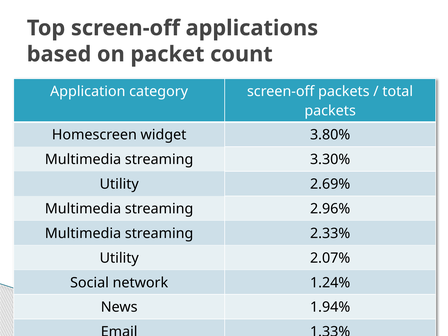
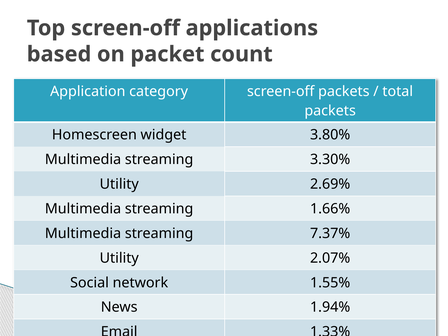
2.96%: 2.96% -> 1.66% (330, 209)
2.33%: 2.33% -> 7.37% (330, 233)
1.24%: 1.24% -> 1.55% (330, 283)
